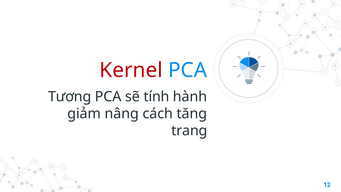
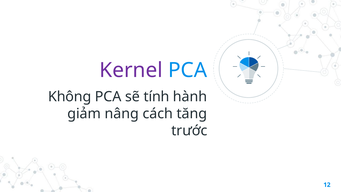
Kernel colour: red -> purple (131, 70)
Tương: Tương -> Không (70, 97)
trang: trang -> trước (189, 131)
